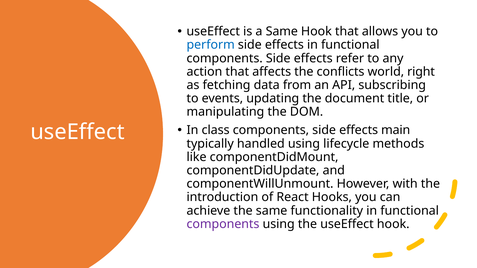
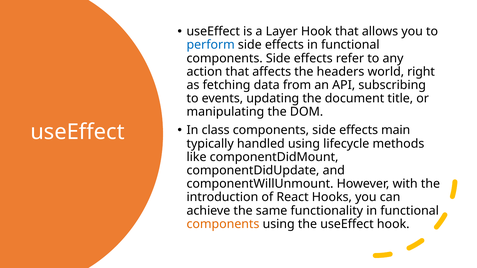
a Same: Same -> Layer (282, 32)
conflicts: conflicts -> headers (340, 72)
components colour: purple -> orange (223, 224)
